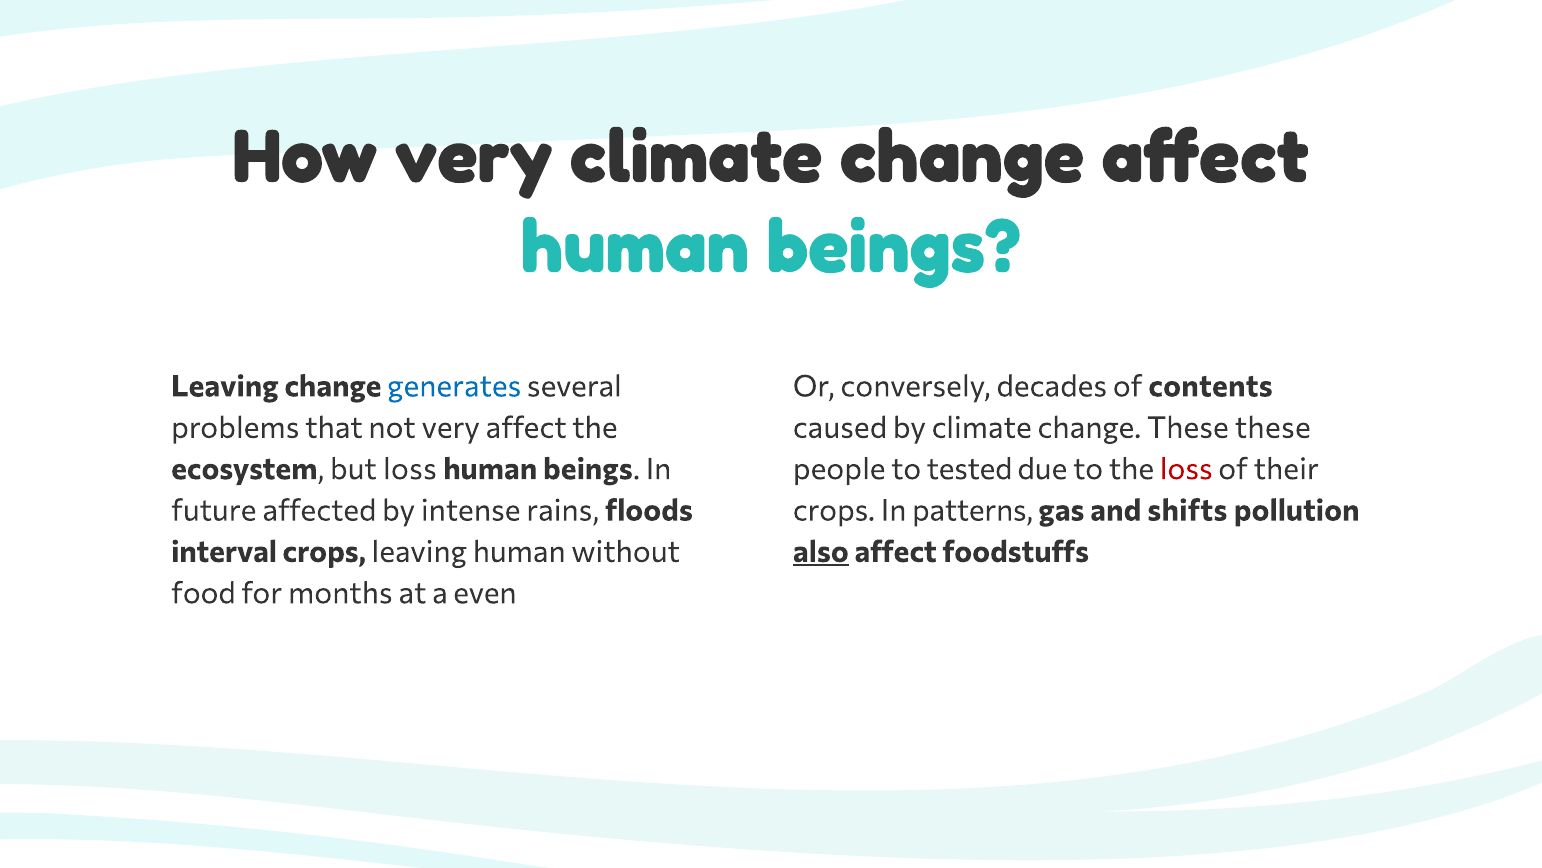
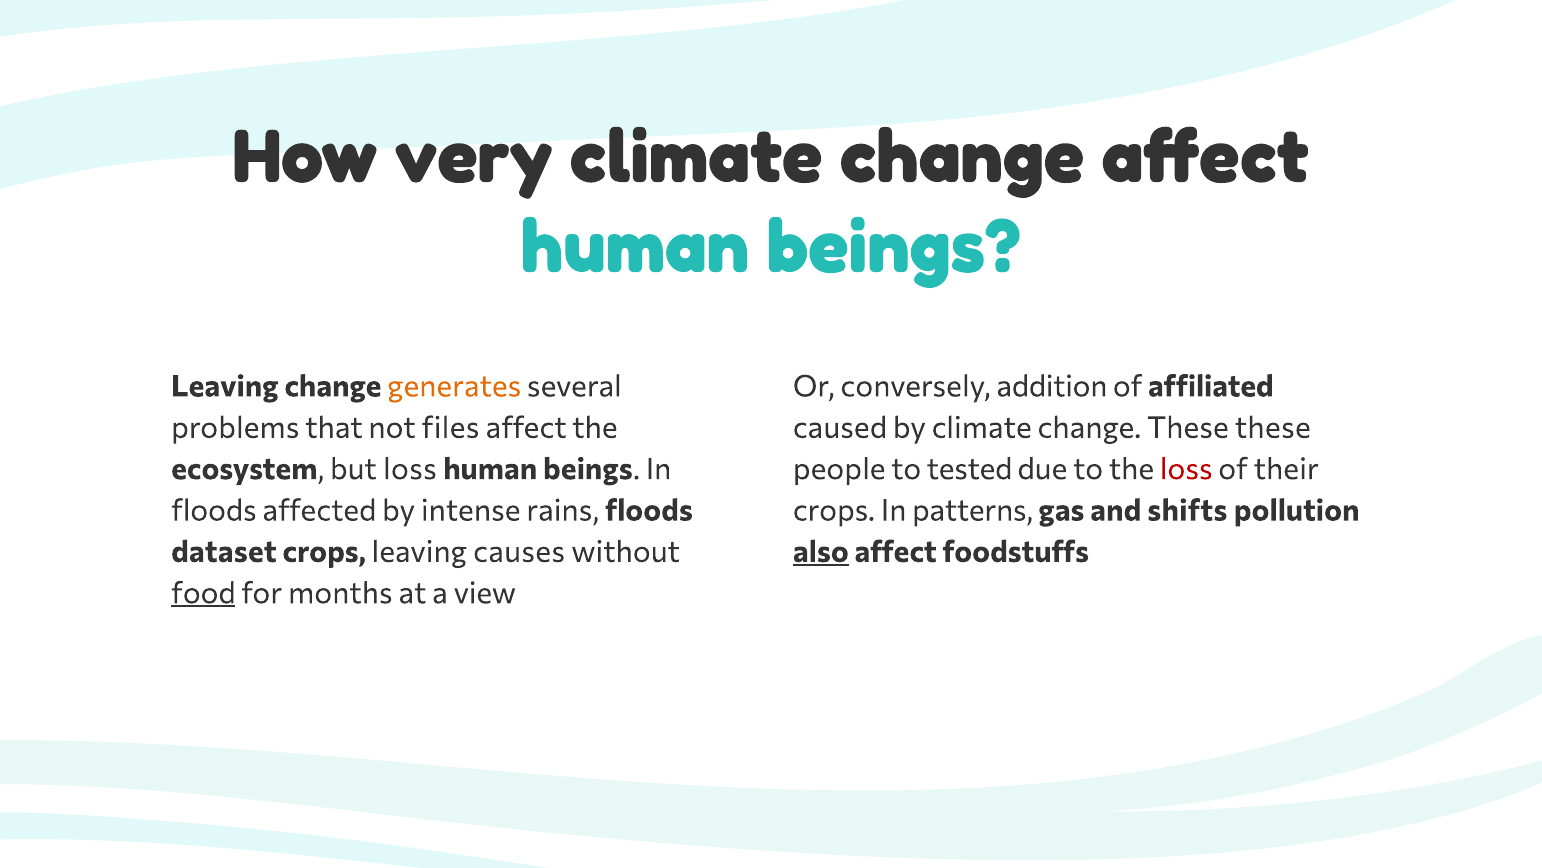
generates colour: blue -> orange (454, 386)
decades: decades -> addition (1052, 386)
contents: contents -> affiliated (1211, 386)
not very: very -> files (450, 428)
future: future -> floods (214, 510)
interval: interval -> dataset (224, 552)
leaving human: human -> causes (519, 552)
food underline: none -> present (203, 593)
even: even -> view (485, 593)
